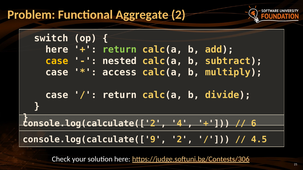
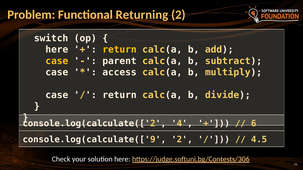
Aggregate: Aggregate -> Returning (142, 15)
return colour: light green -> yellow (119, 50)
nested: nested -> parent (119, 61)
